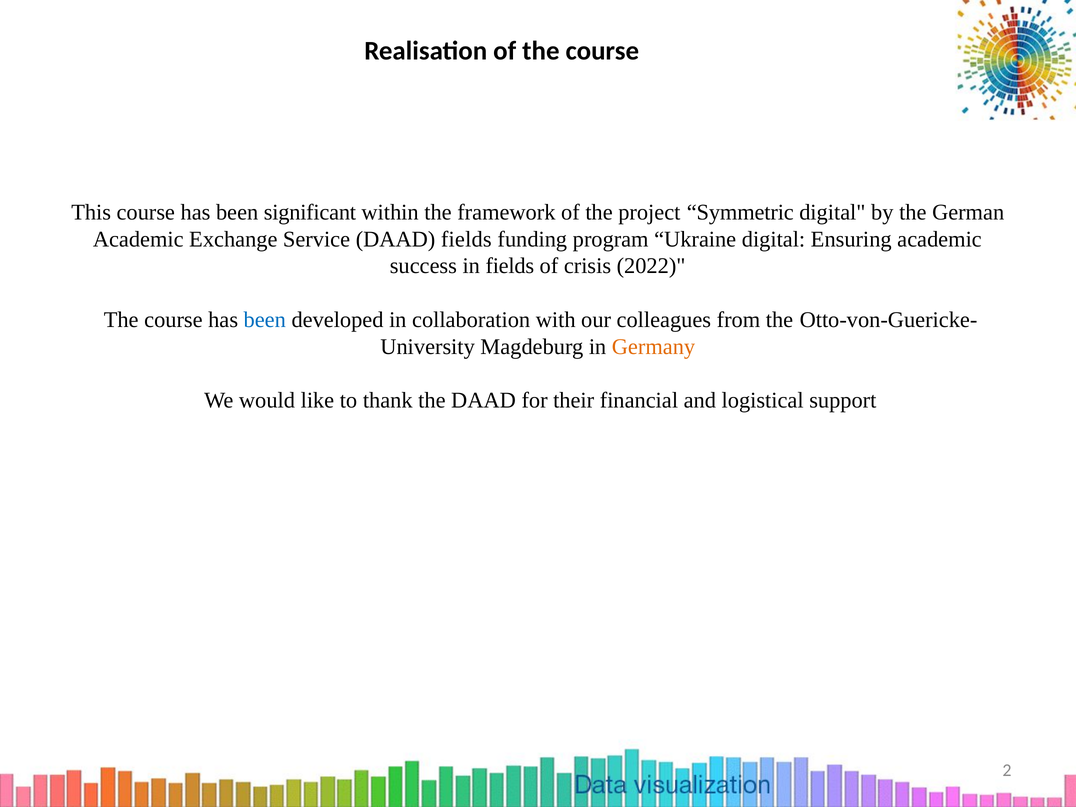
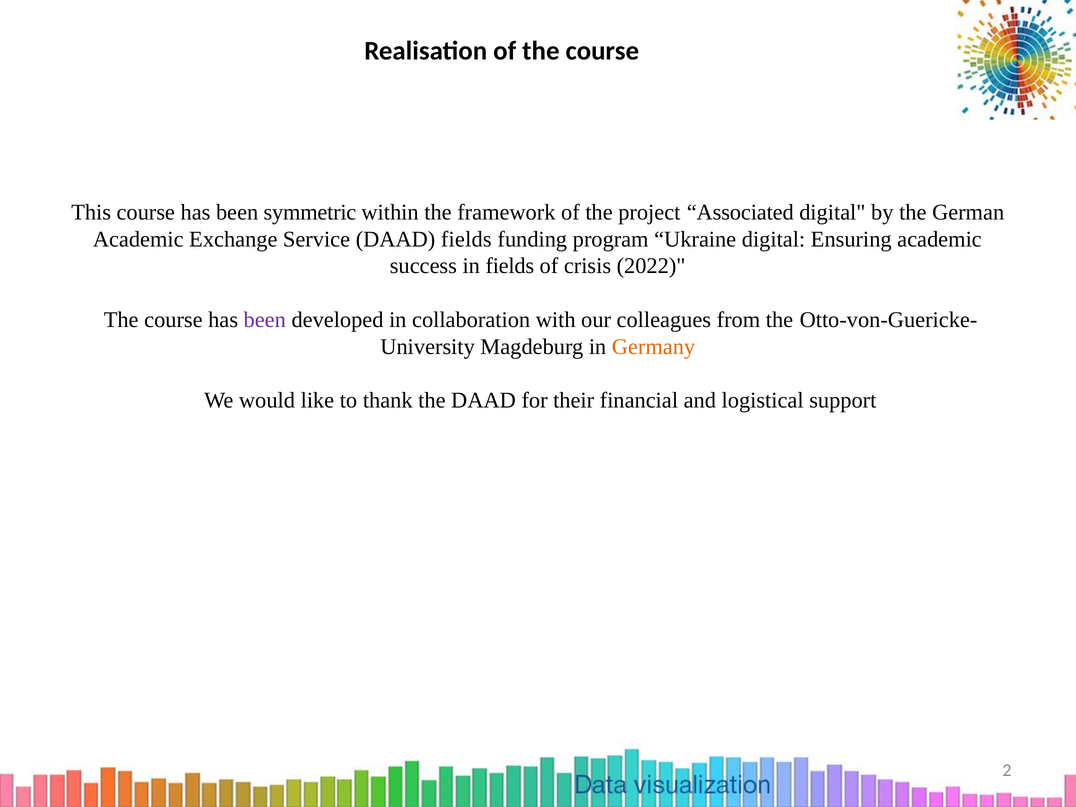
significant: significant -> symmetric (310, 212)
Symmetric: Symmetric -> Associated (740, 212)
been colour: blue -> purple (265, 320)
